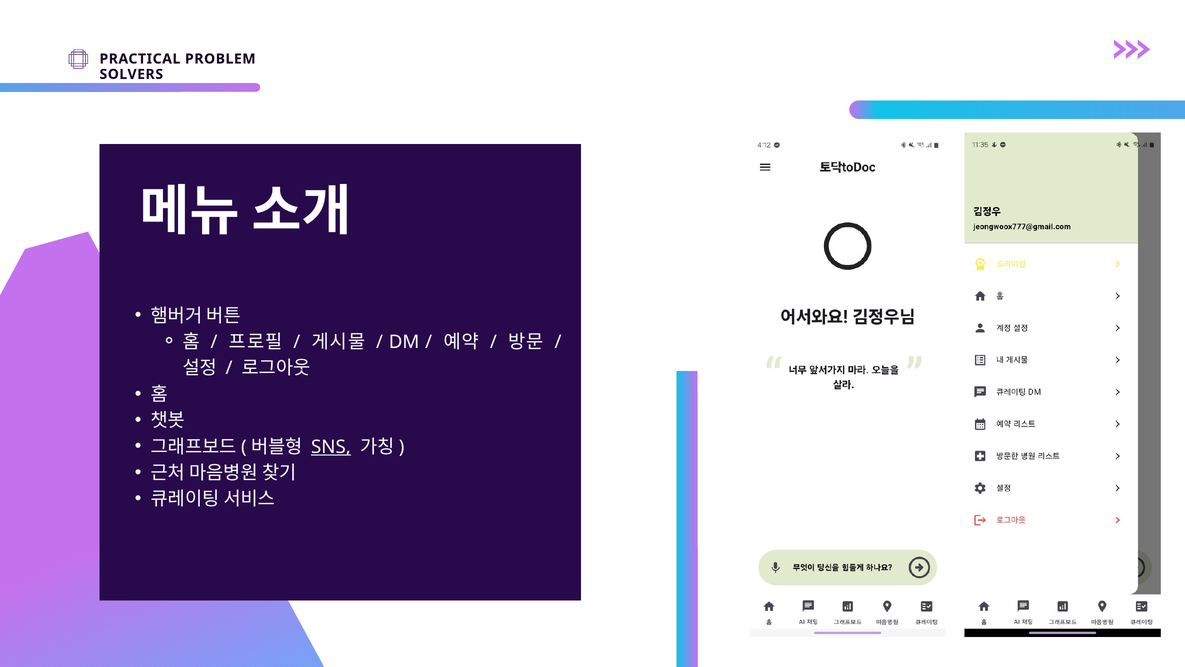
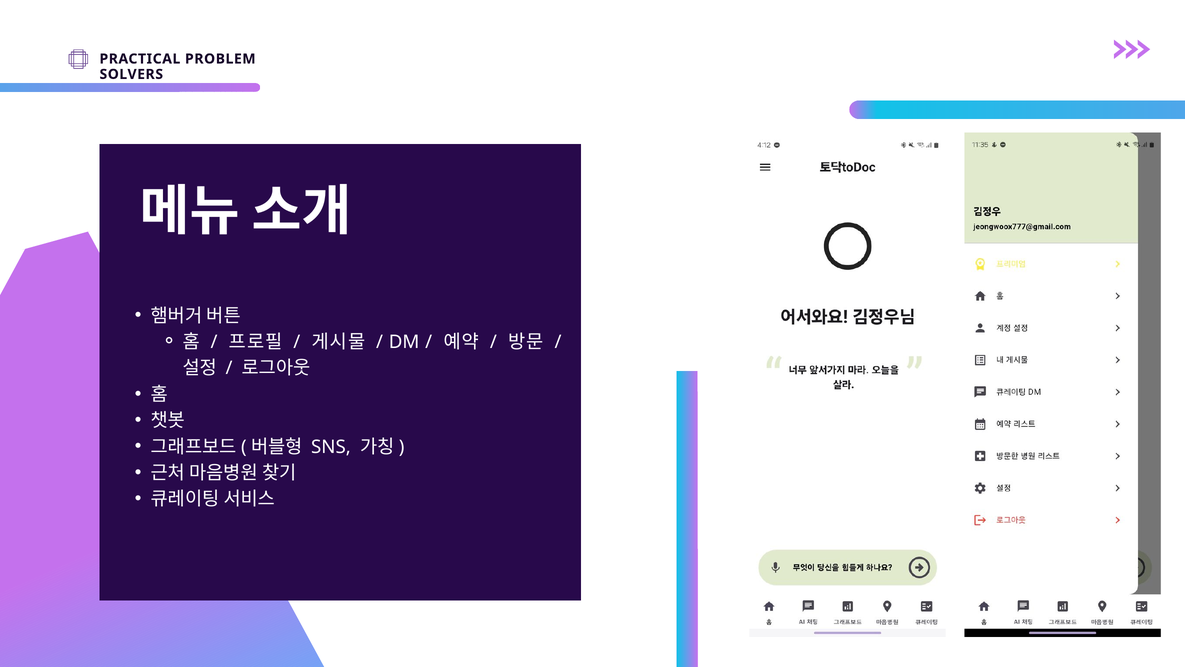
SNS underline: present -> none (331, 447)
